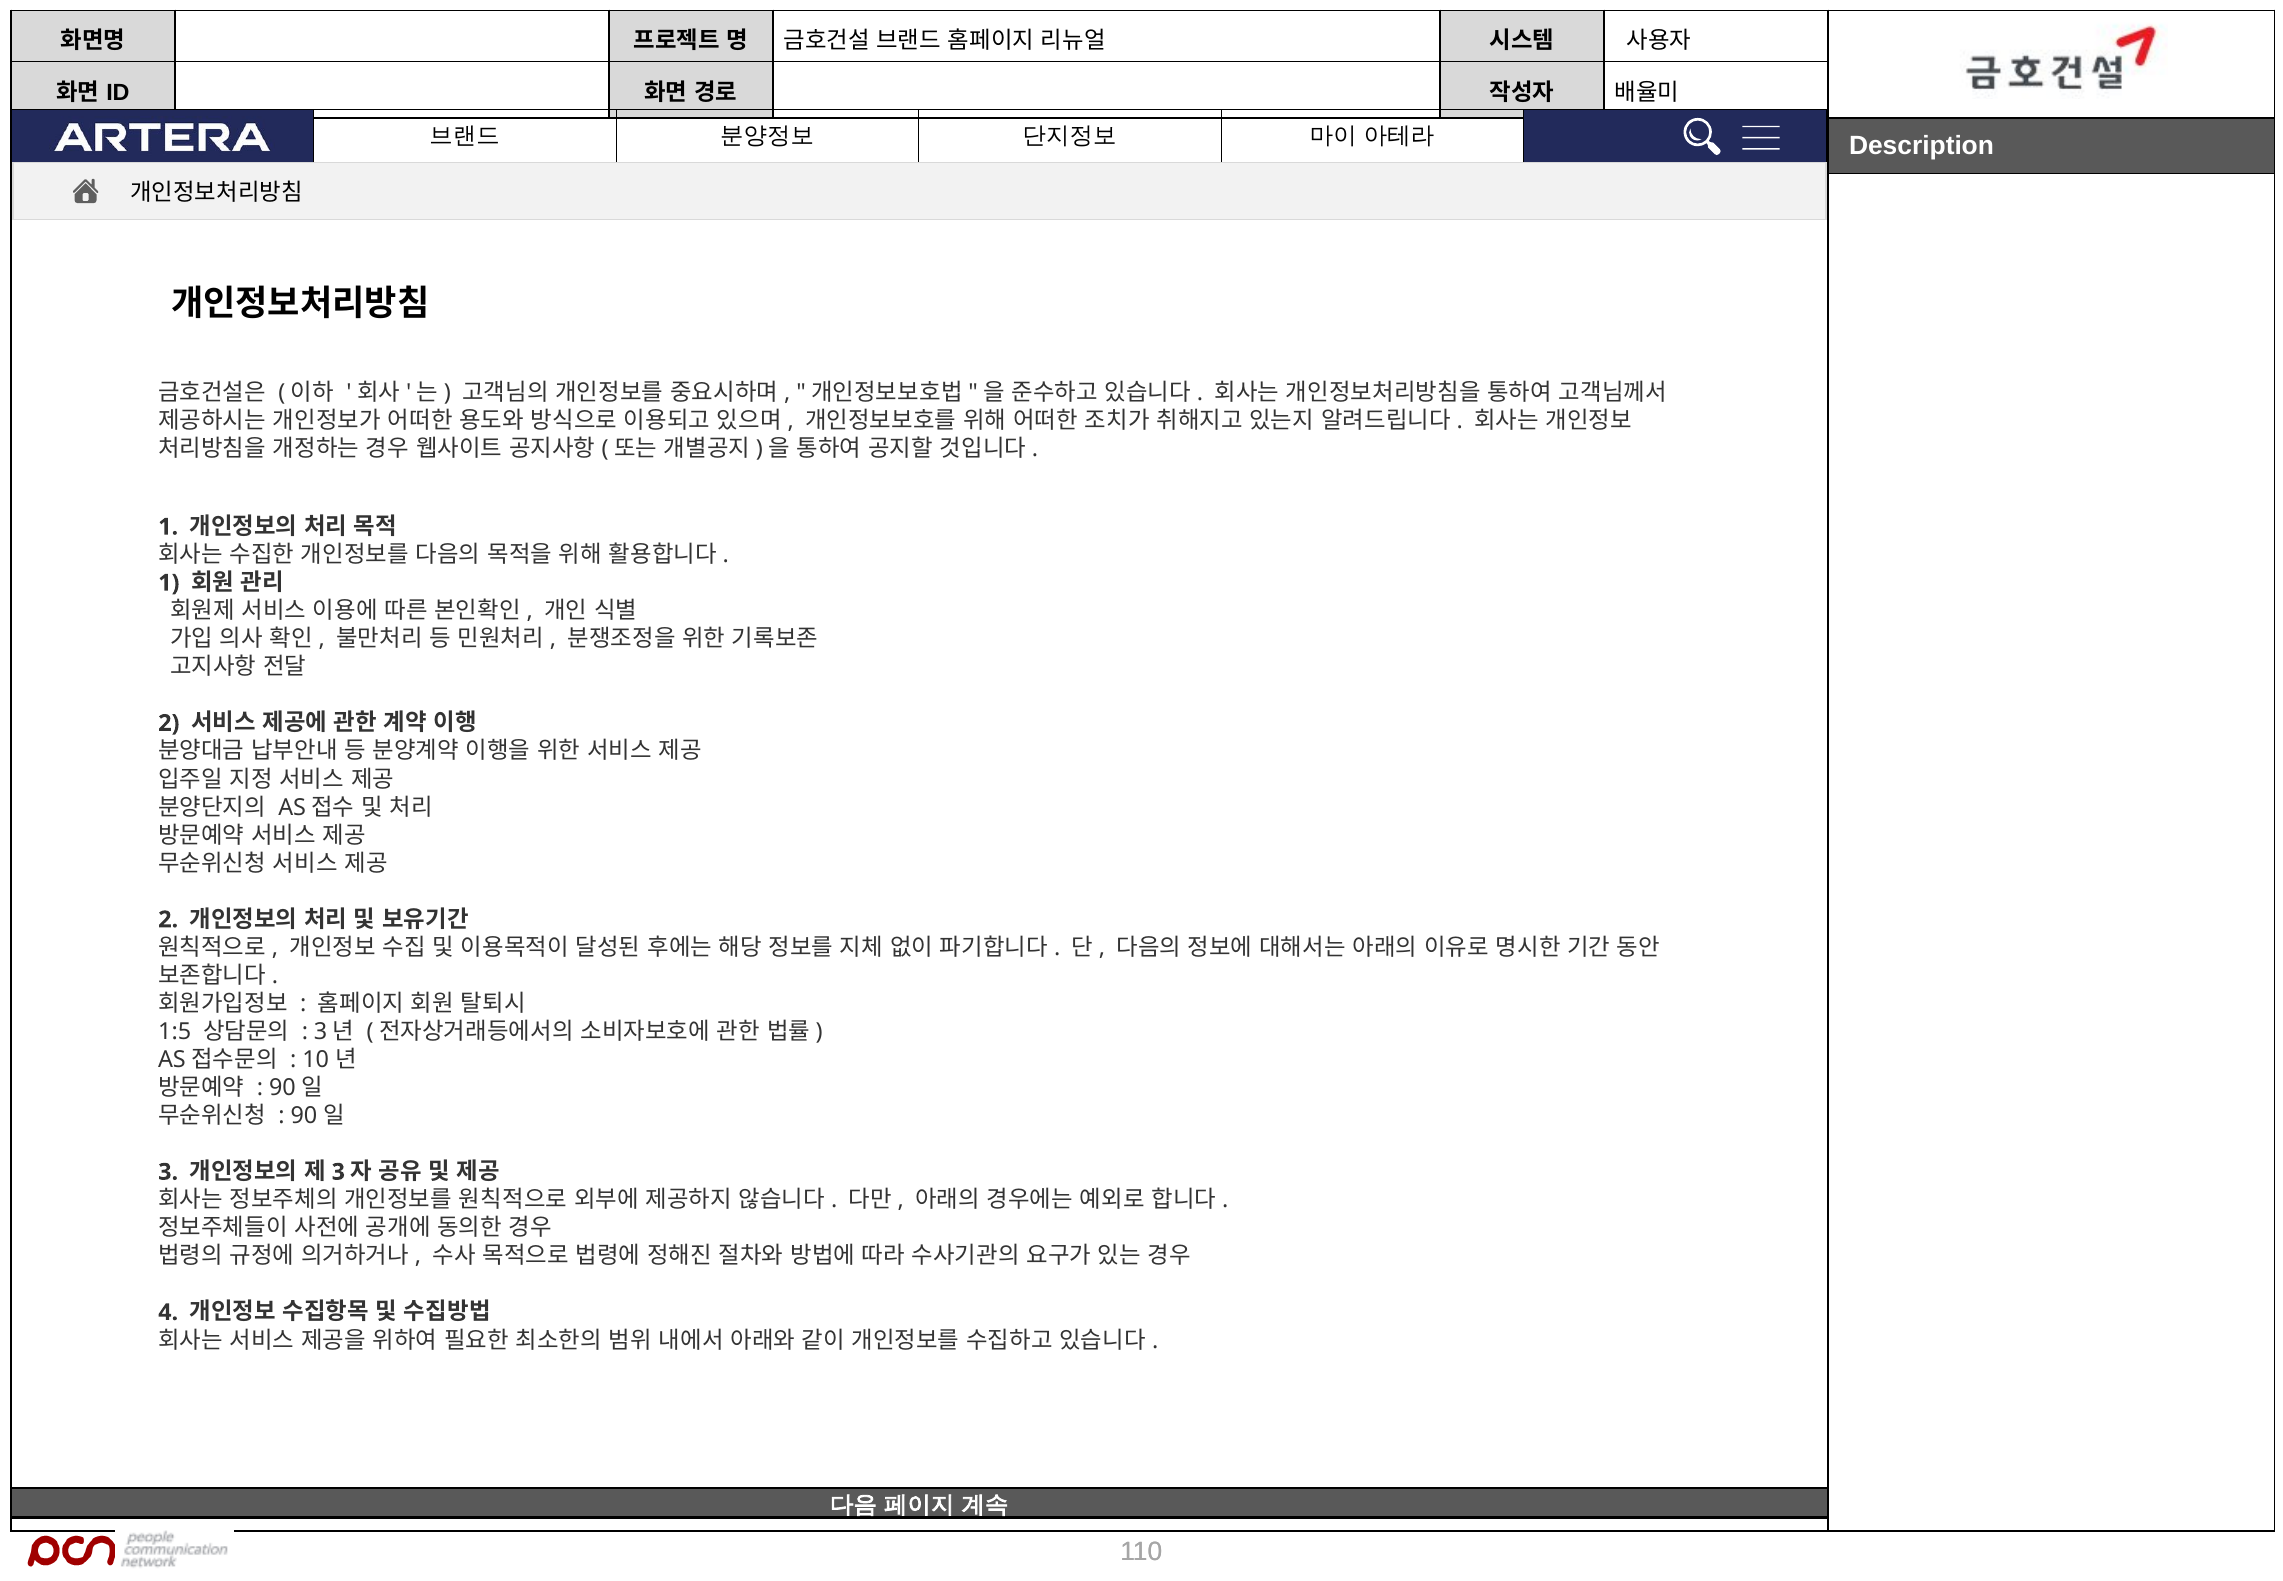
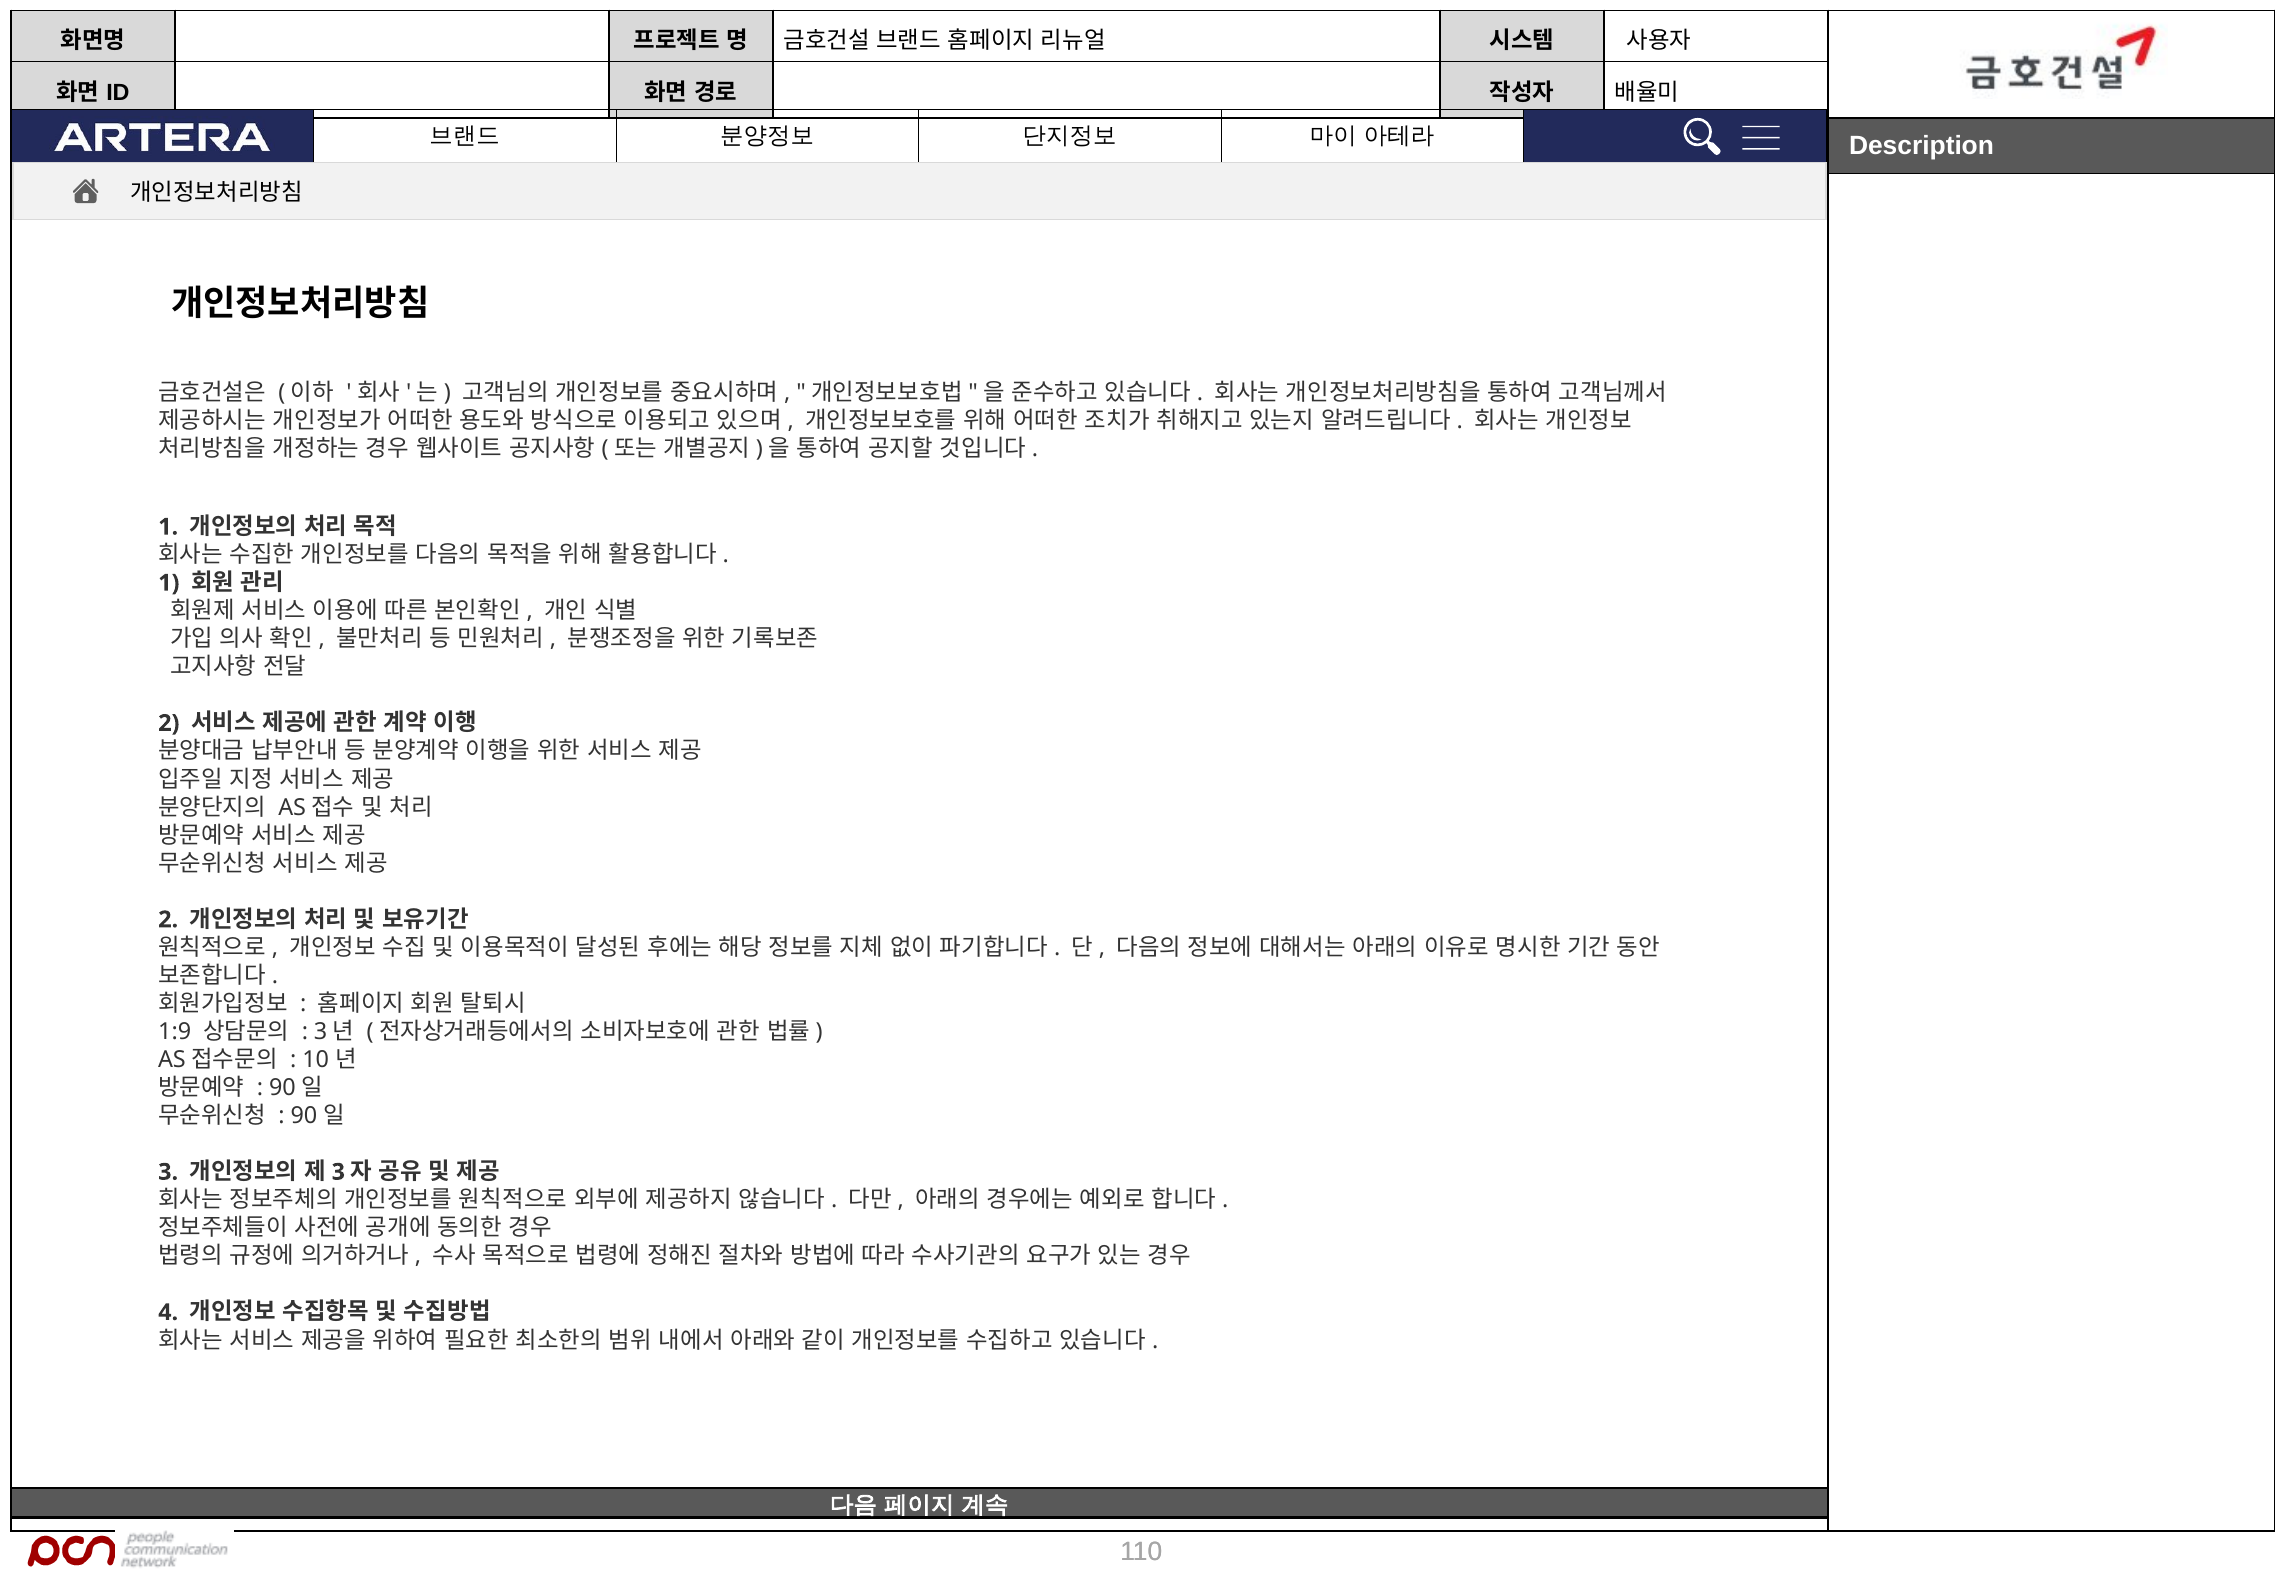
1:5: 1:5 -> 1:9 (175, 1031)
